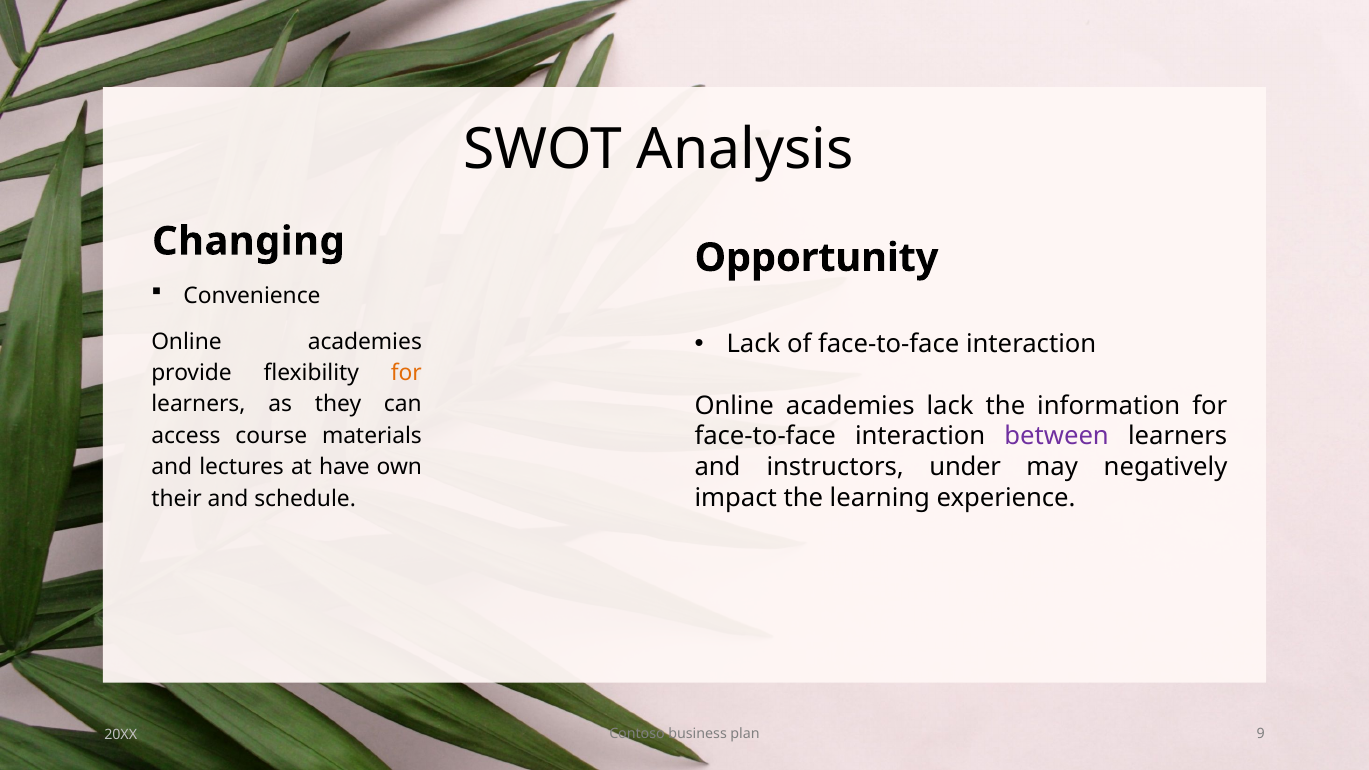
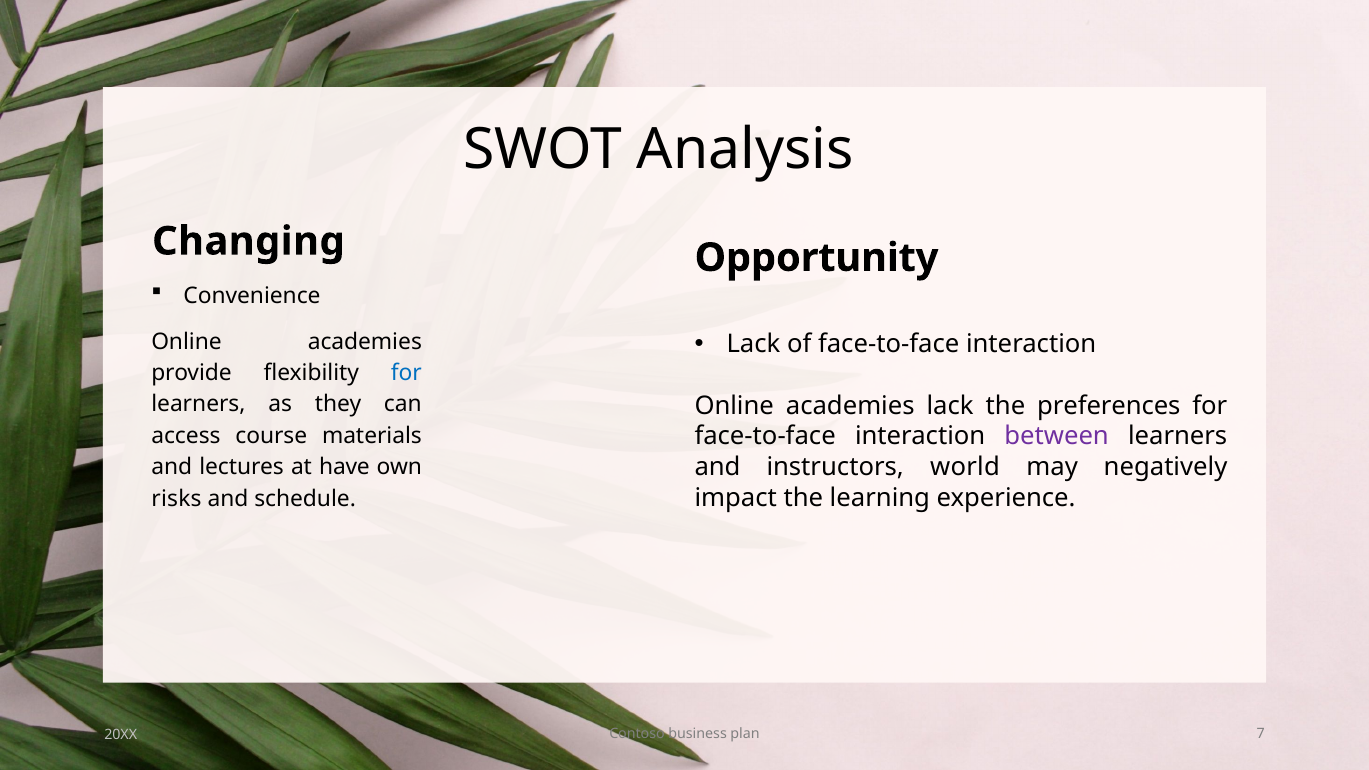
for colour: orange -> blue (406, 373)
information: information -> preferences (1109, 406)
under: under -> world (965, 467)
their: their -> risks (176, 499)
9: 9 -> 7 (1261, 734)
